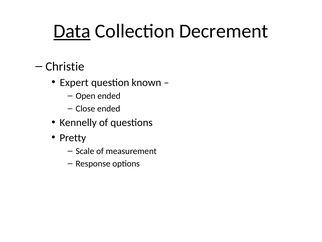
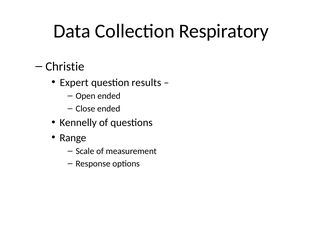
Data underline: present -> none (72, 31)
Decrement: Decrement -> Respiratory (224, 31)
known: known -> results (146, 82)
Pretty: Pretty -> Range (73, 137)
